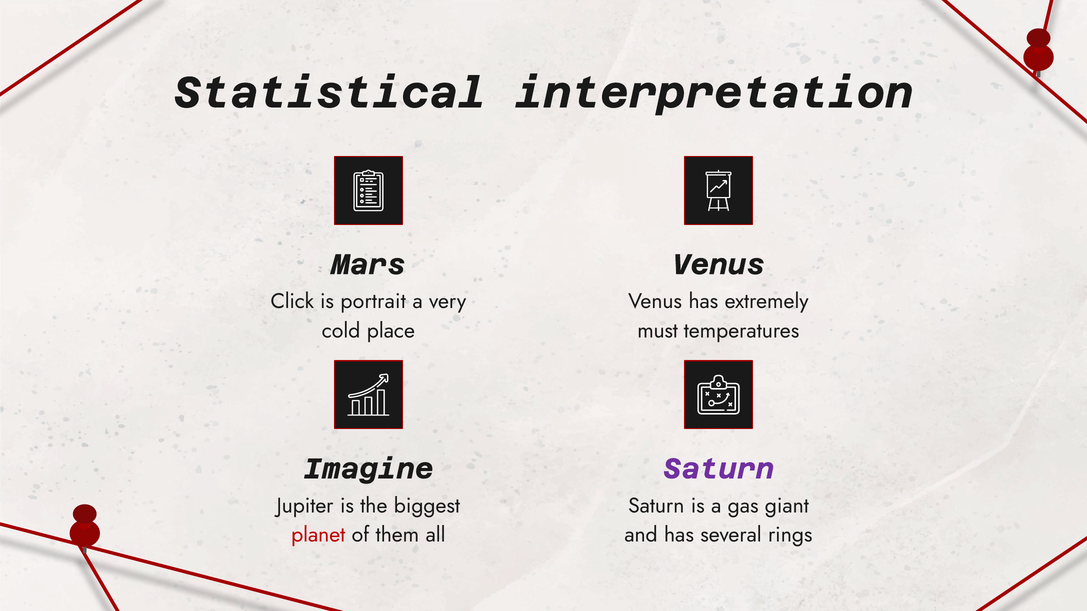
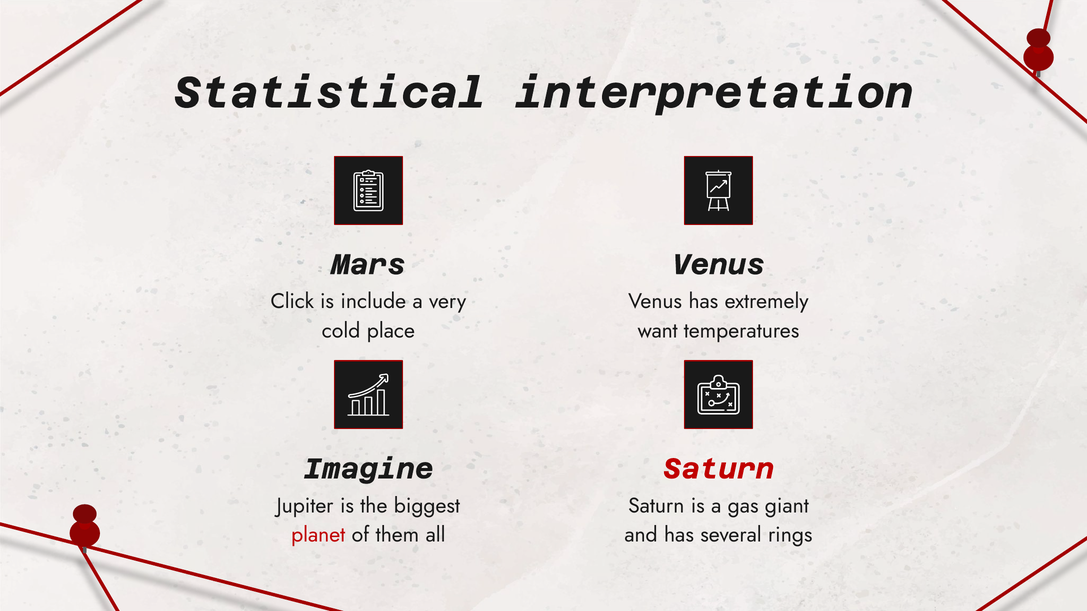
portrait: portrait -> include (373, 302)
must: must -> want (658, 331)
Saturn colour: purple -> red (719, 469)
